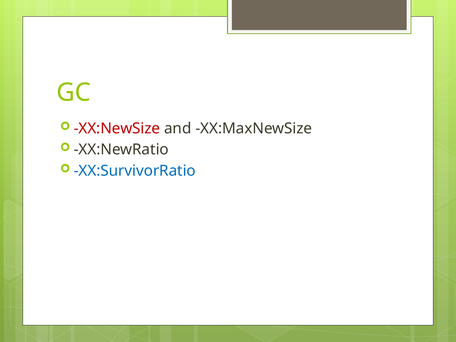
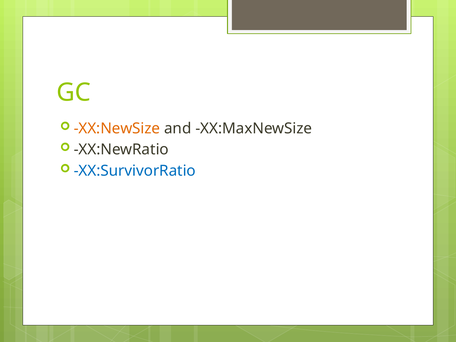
XX:NewSize colour: red -> orange (117, 128)
